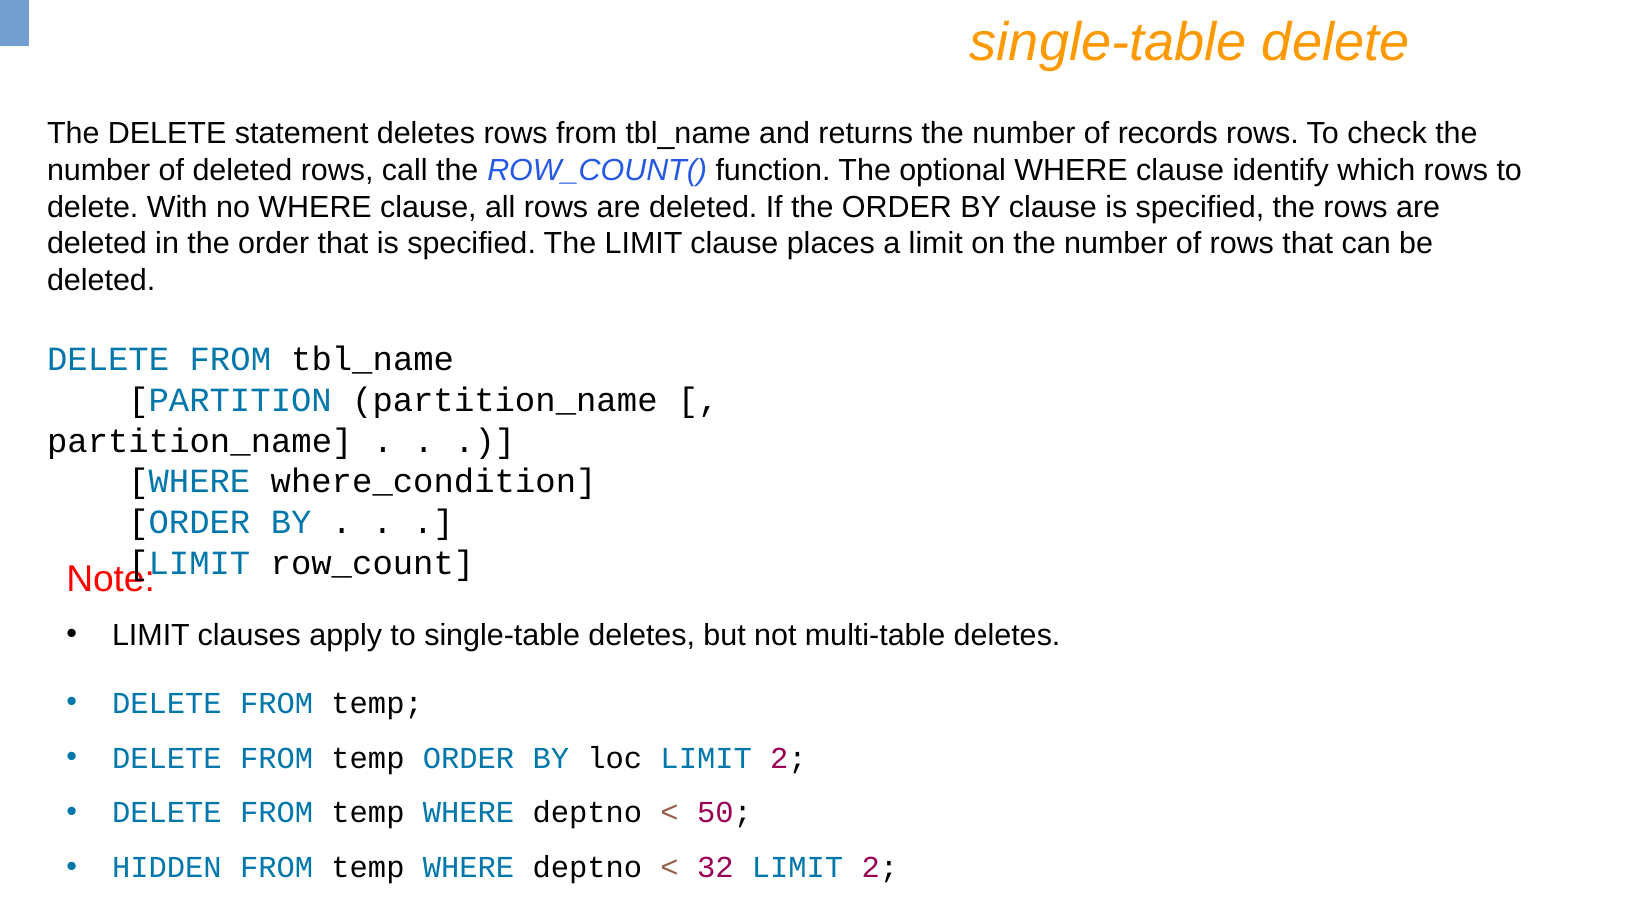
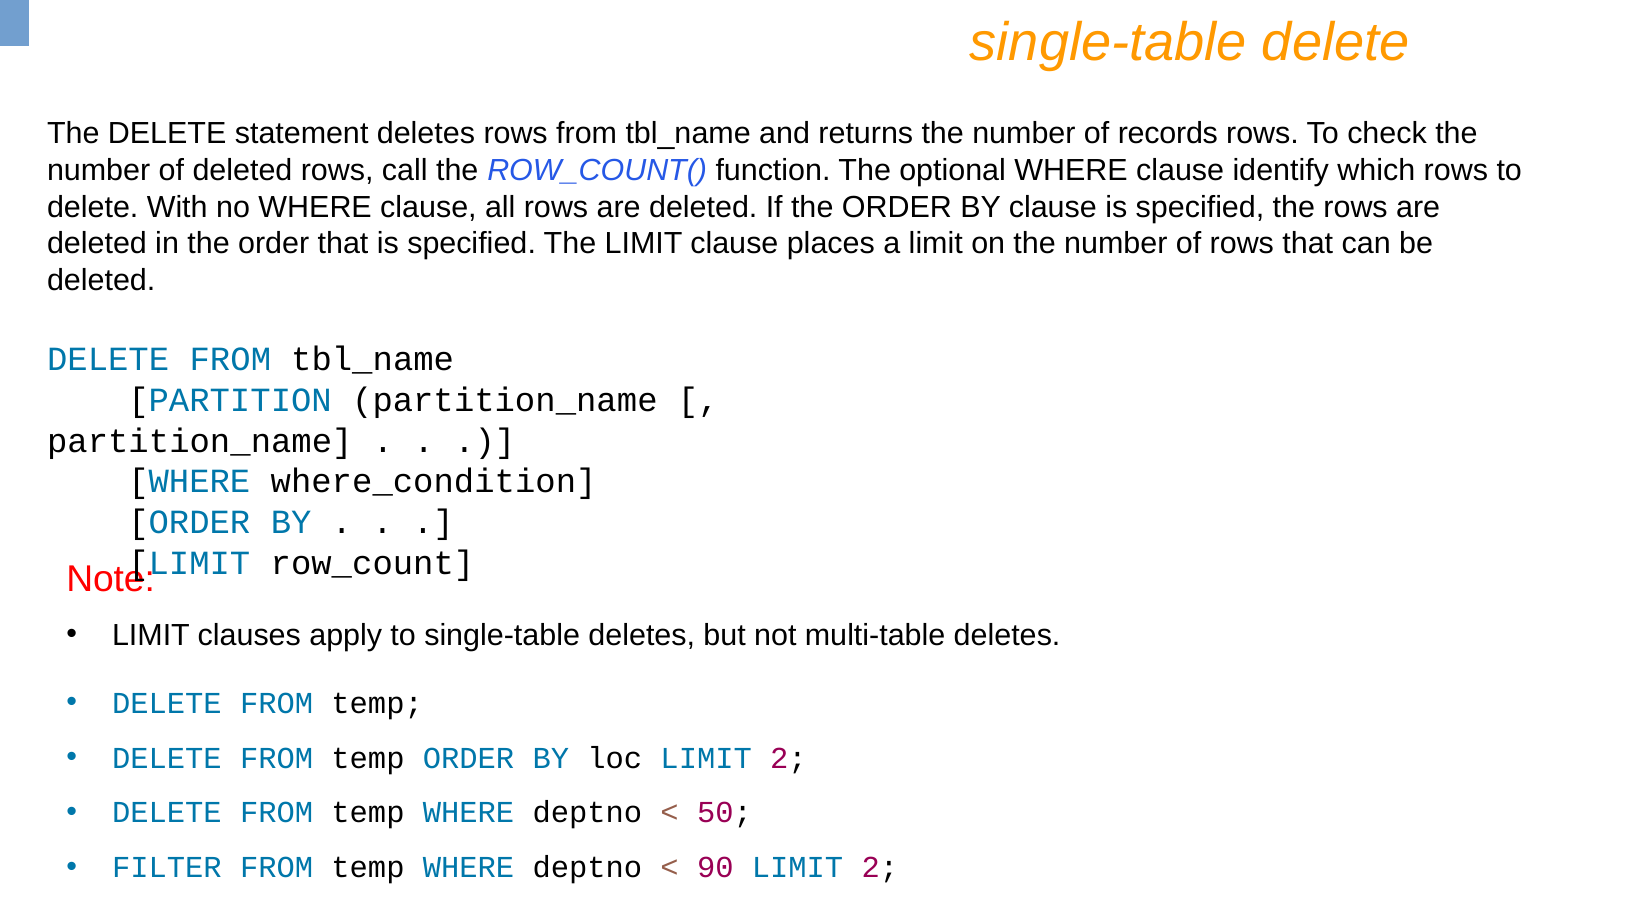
HIDDEN: HIDDEN -> FILTER (167, 868)
32: 32 -> 90 (715, 868)
